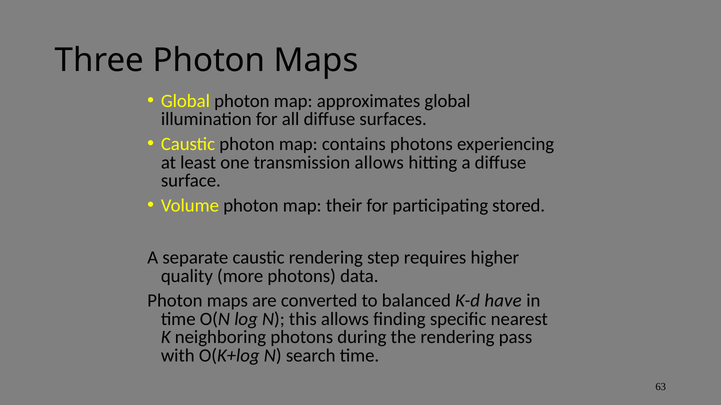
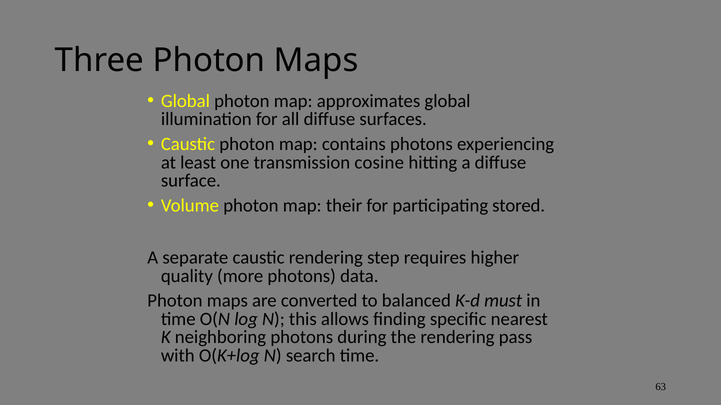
transmission allows: allows -> cosine (379, 163)
have: have -> must (503, 301)
